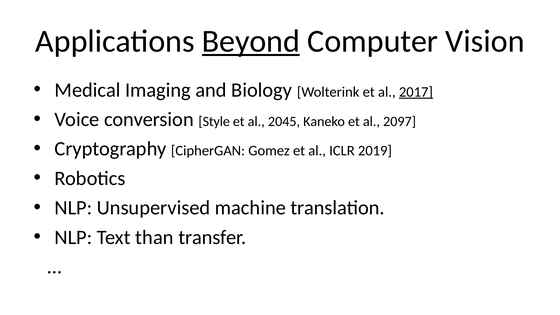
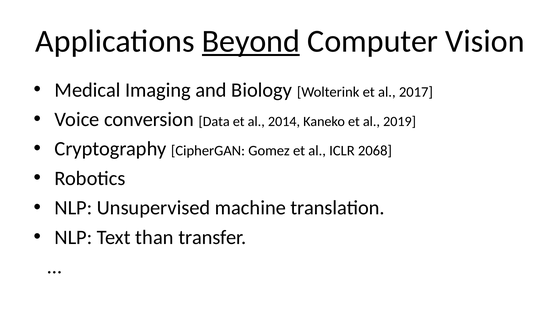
2017 underline: present -> none (416, 92)
Style: Style -> Data (214, 122)
2045: 2045 -> 2014 (284, 122)
2097: 2097 -> 2019 (400, 122)
2019: 2019 -> 2068 (375, 151)
